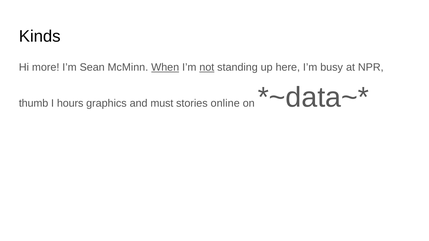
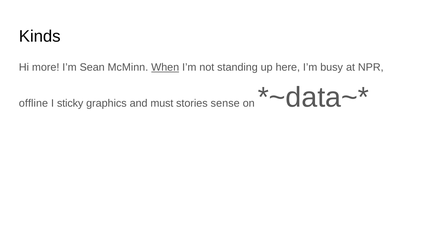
not underline: present -> none (207, 67)
thumb: thumb -> offline (33, 103)
hours: hours -> sticky (70, 103)
online: online -> sense (225, 103)
